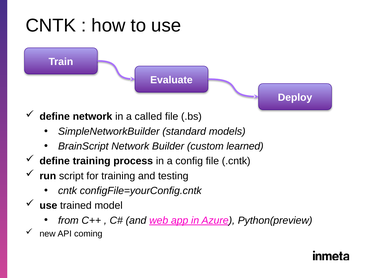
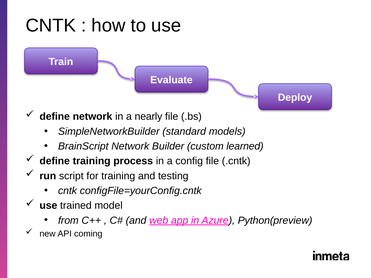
called: called -> nearly (148, 117)
